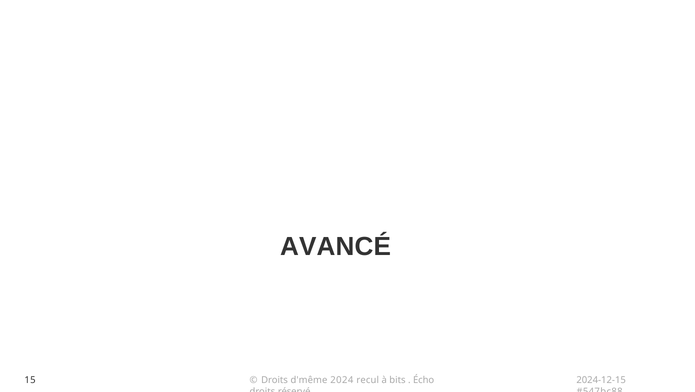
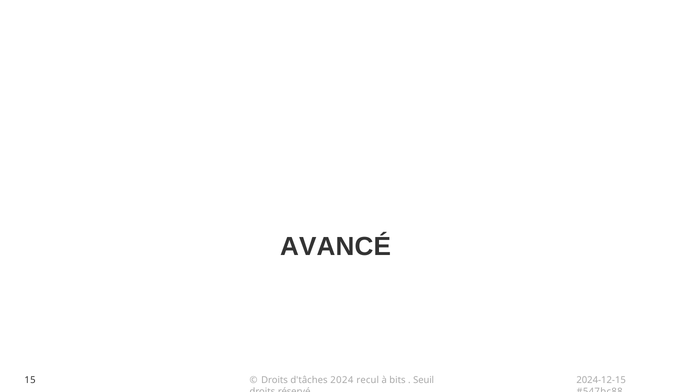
d'même: d'même -> d'tâches (309, 380)
Écho: Écho -> Seuil (424, 380)
